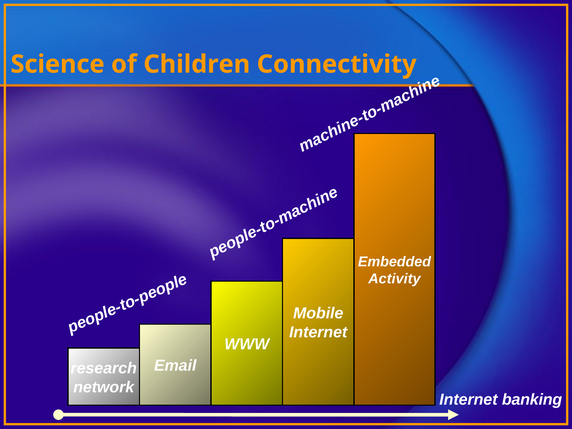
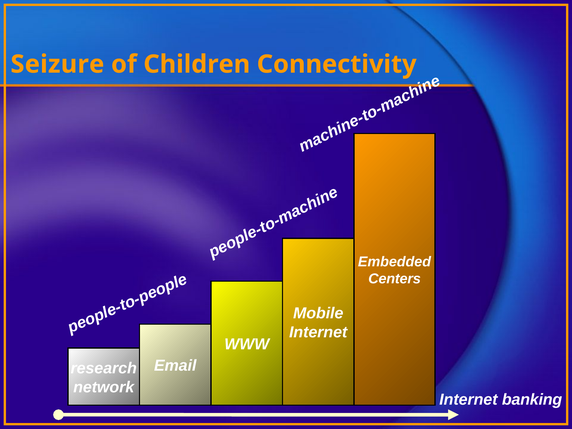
Science: Science -> Seizure (57, 64)
Activity: Activity -> Centers (395, 279)
